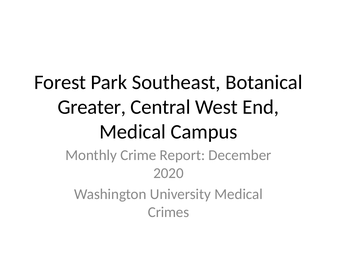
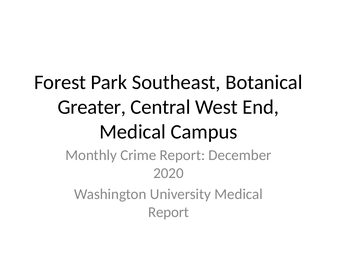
Crimes: Crimes -> Report (169, 212)
